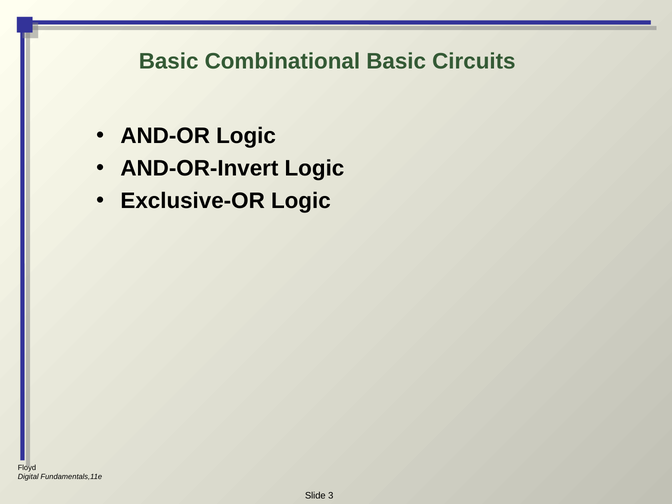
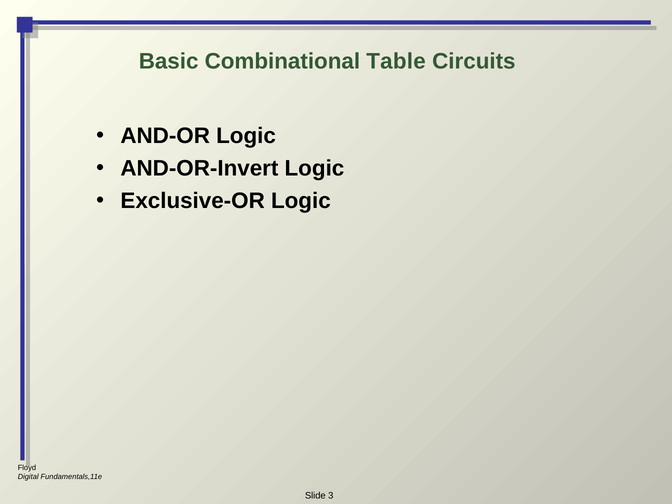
Combinational Basic: Basic -> Table (396, 61)
